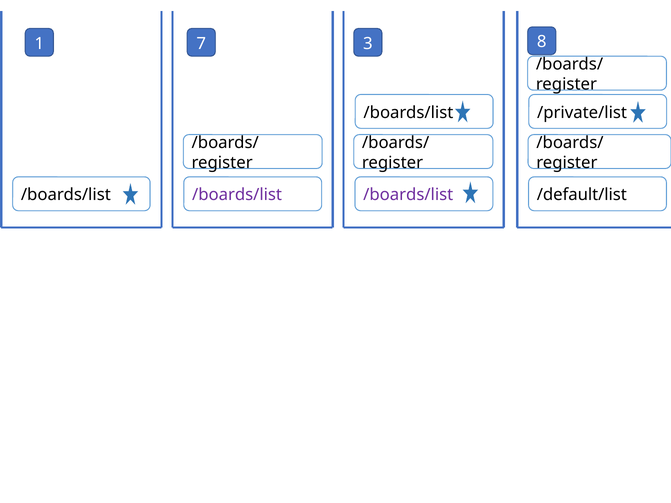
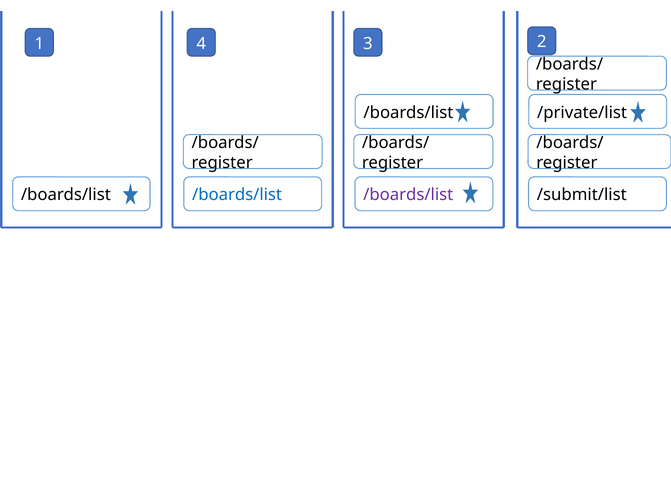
7: 7 -> 4 (201, 43)
8: 8 -> 2 (542, 42)
/boards/list colour: purple -> blue (237, 195)
/default/list: /default/list -> /submit/list (582, 195)
